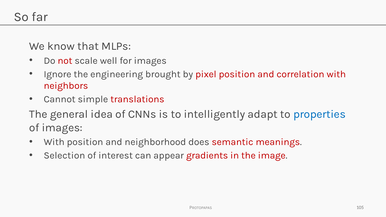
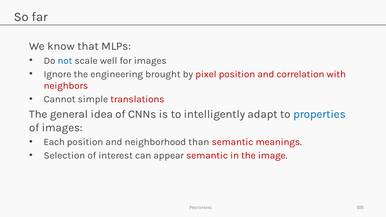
not colour: red -> blue (65, 61)
With: With -> Each (54, 142)
does: does -> than (199, 142)
appear gradients: gradients -> semantic (207, 156)
